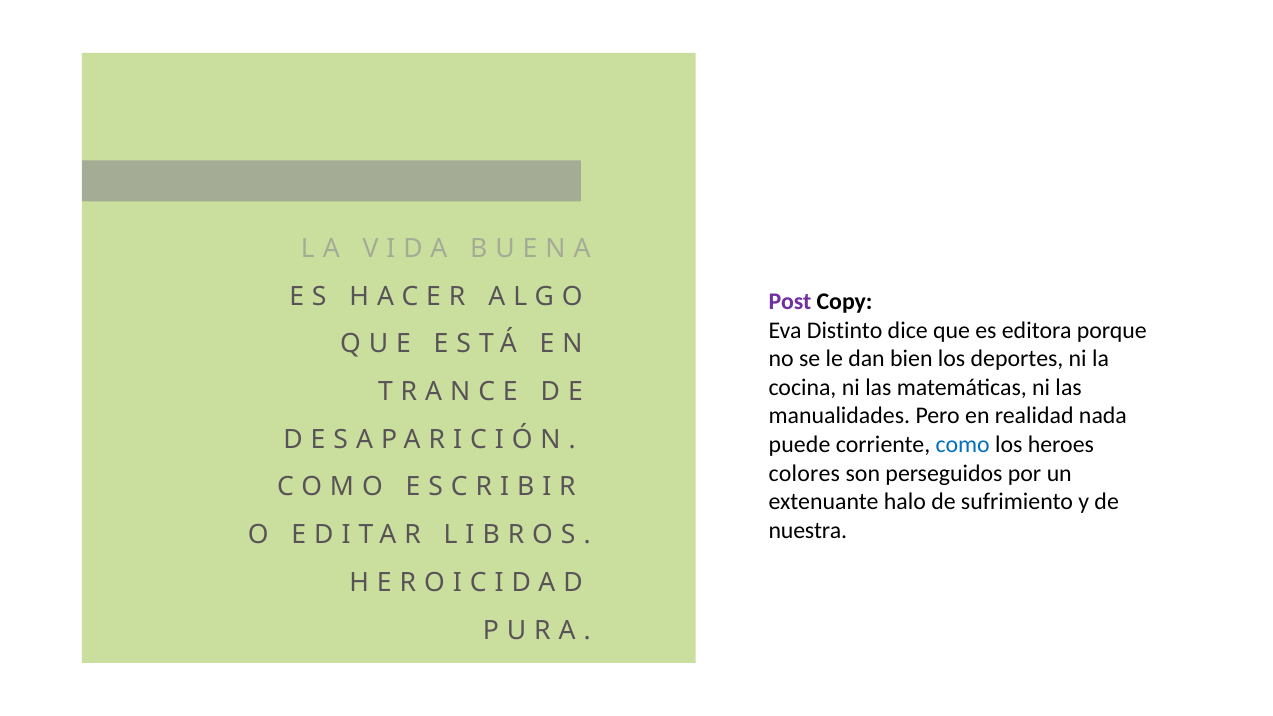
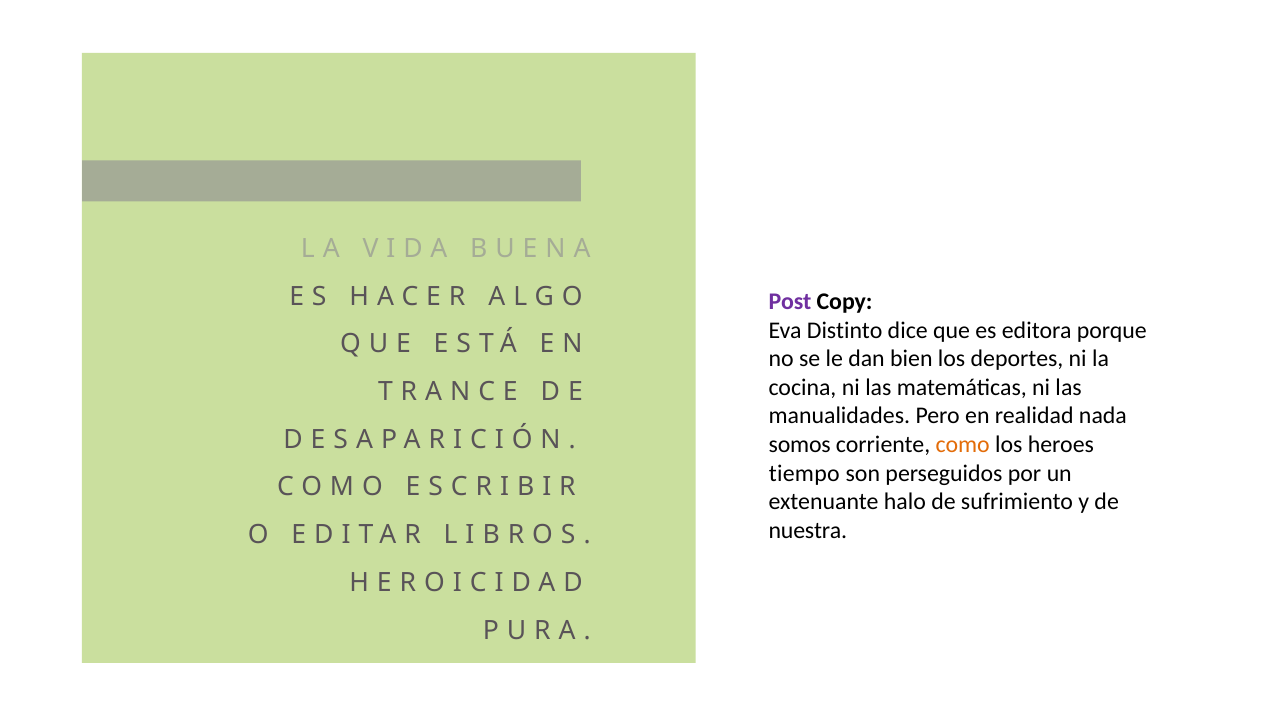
puede: puede -> somos (800, 445)
como colour: blue -> orange (963, 445)
colores: colores -> tiempo (804, 473)
